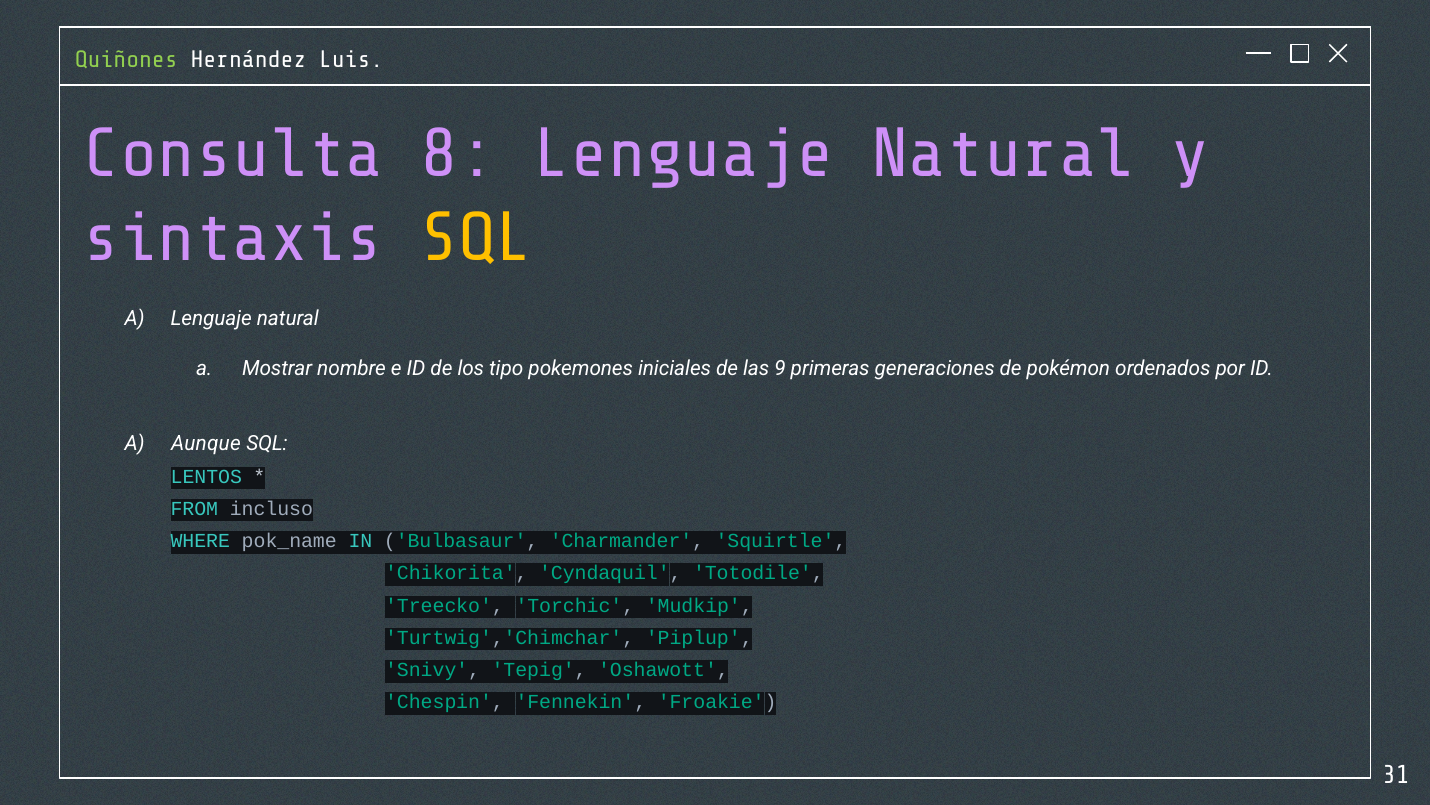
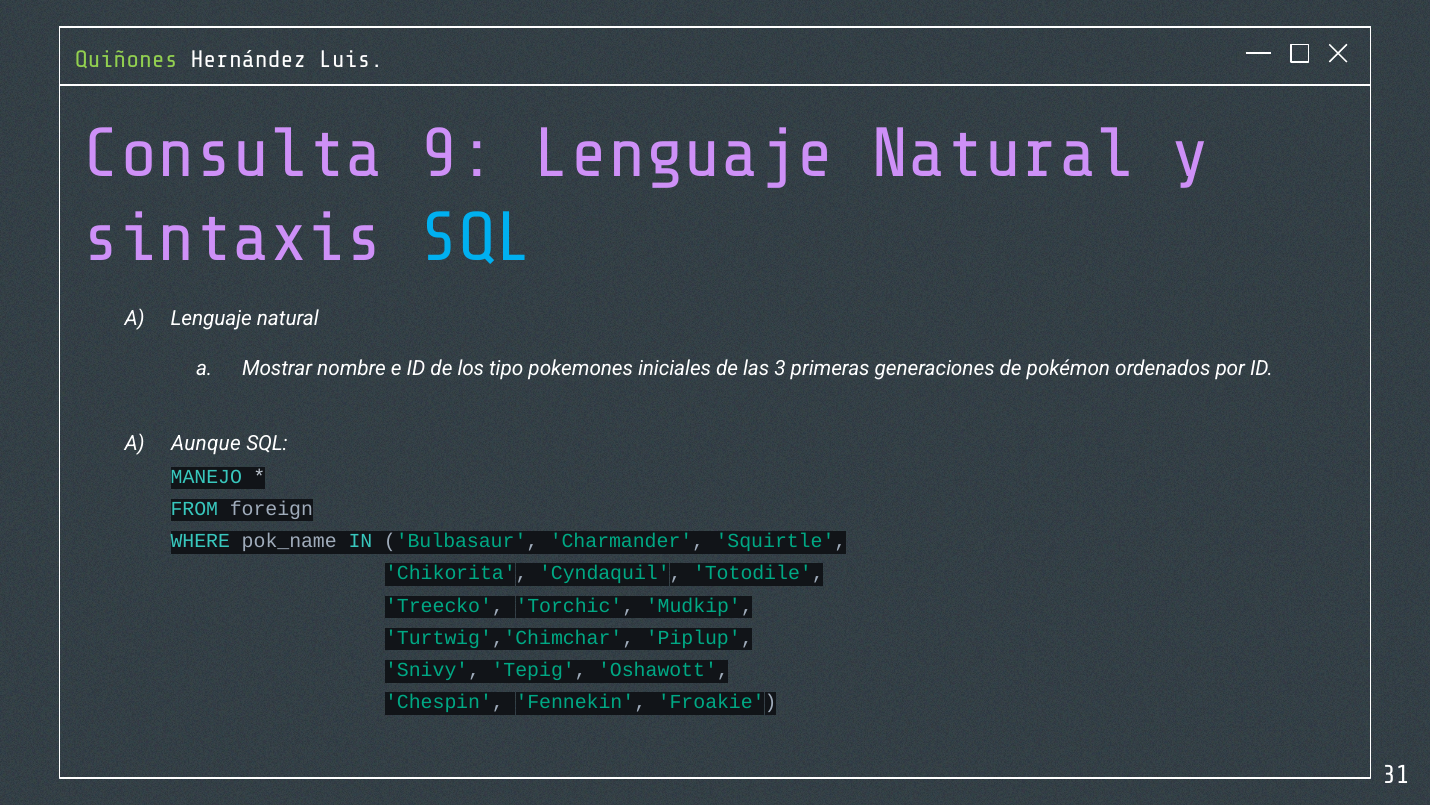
8: 8 -> 9 (458, 154)
SQL colour: yellow -> light blue (477, 237)
9: 9 -> 3 (780, 369)
LENTOS: LENTOS -> MANEJO (206, 476)
incluso: incluso -> foreign (271, 508)
